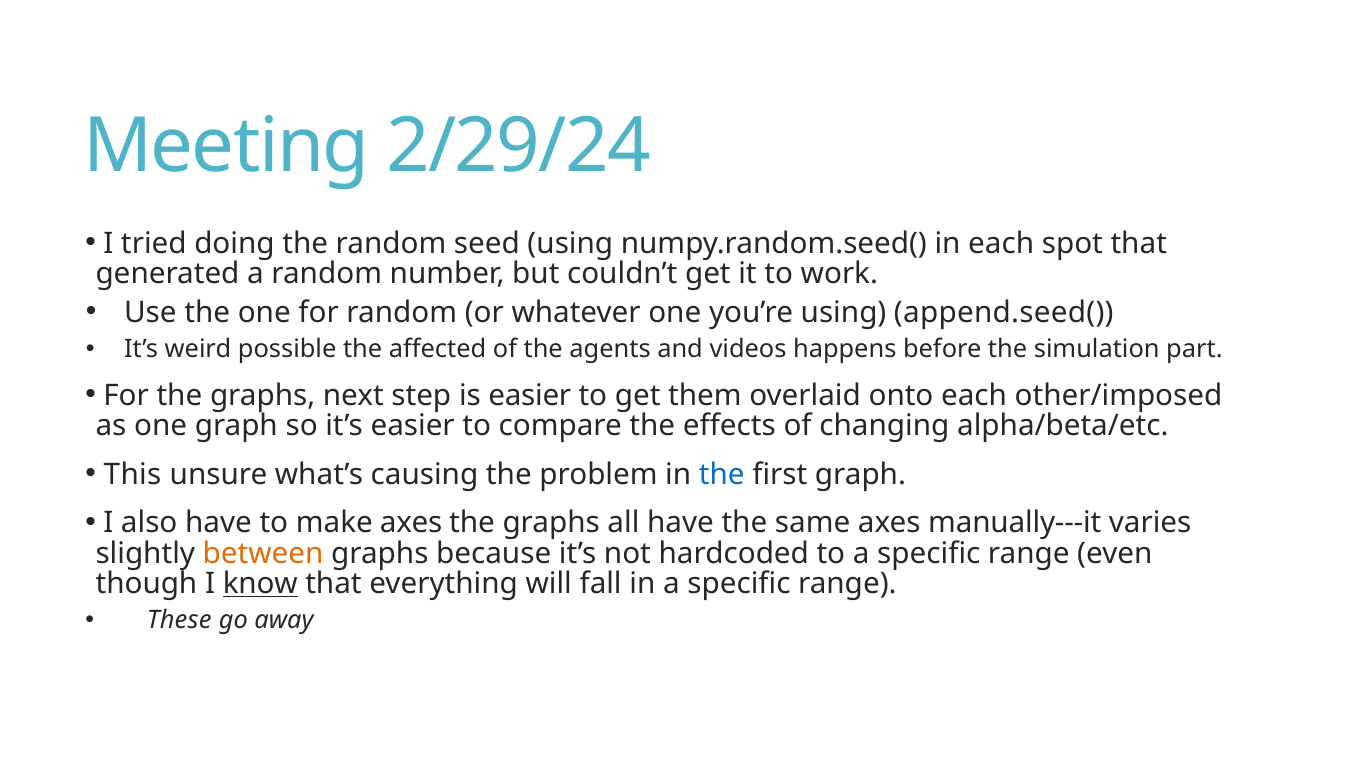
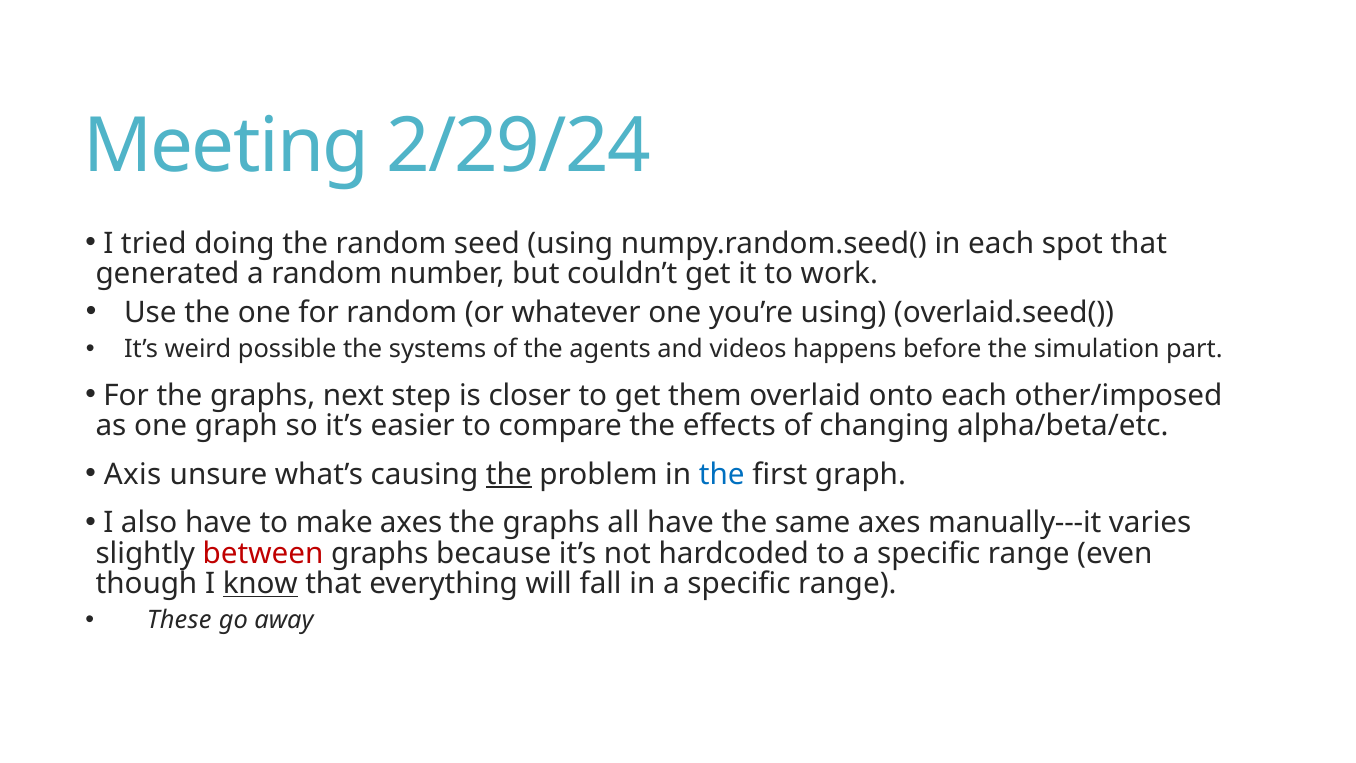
append.seed(: append.seed( -> overlaid.seed( (1004, 312)
affected: affected -> systems (438, 349)
is easier: easier -> closer (530, 395)
This: This -> Axis (133, 474)
the underline: none -> present (509, 474)
between colour: orange -> red (263, 553)
